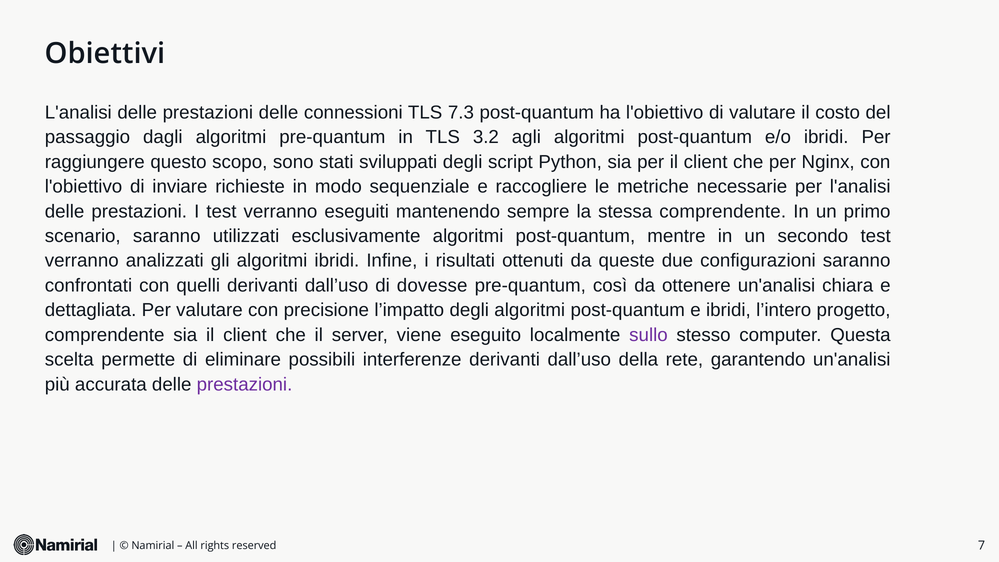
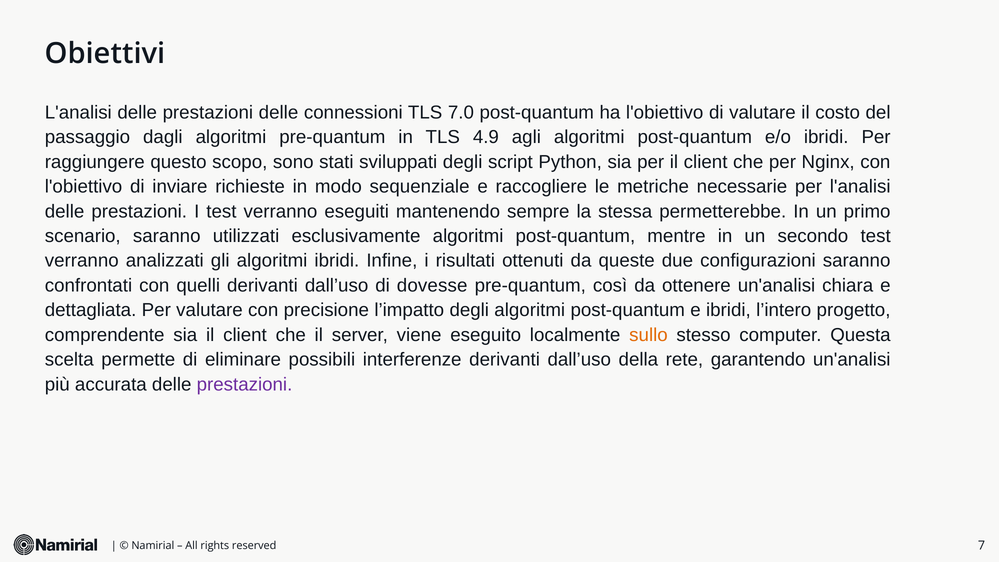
7.3: 7.3 -> 7.0 (461, 112)
3.2: 3.2 -> 4.9 (486, 137)
stessa comprendente: comprendente -> permetterebbe (723, 211)
sullo colour: purple -> orange (648, 335)
